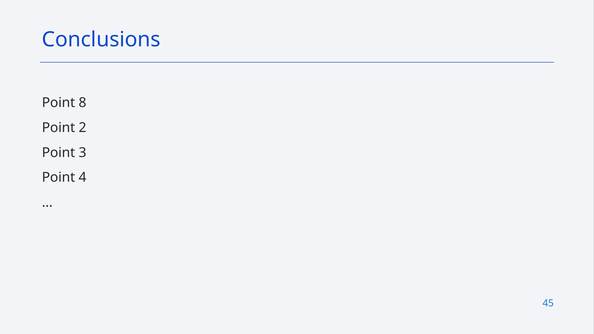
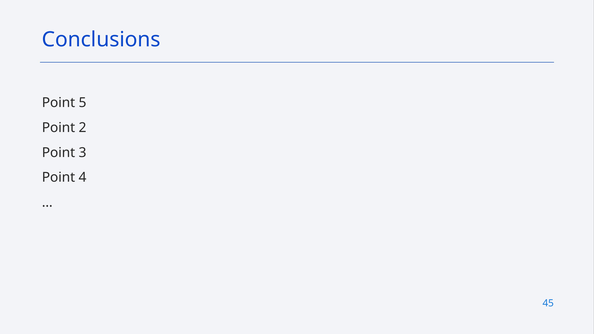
8: 8 -> 5 (83, 103)
